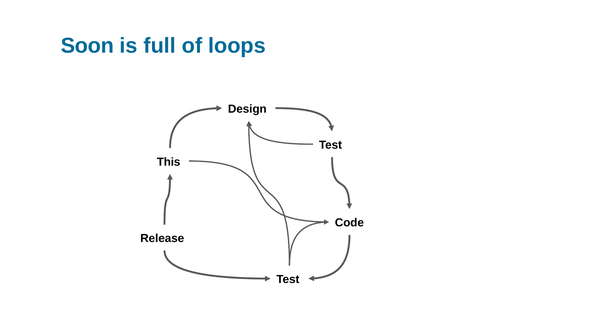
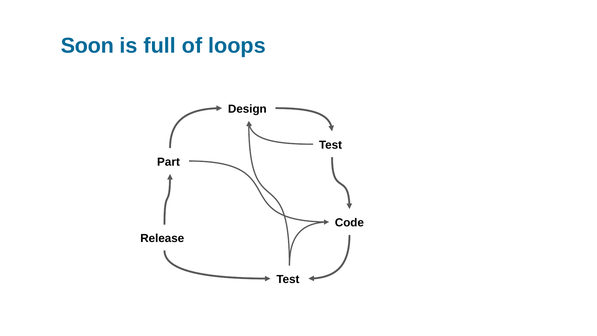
This: This -> Part (168, 162)
